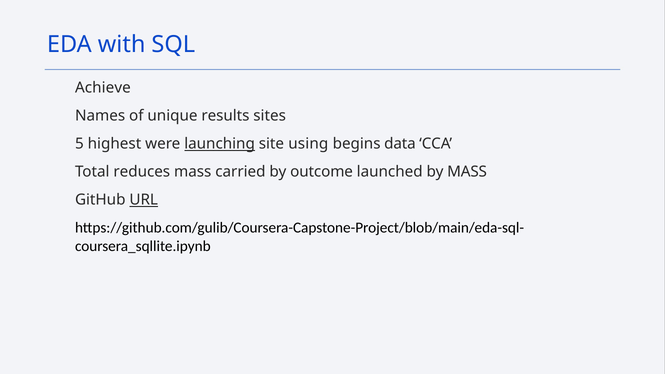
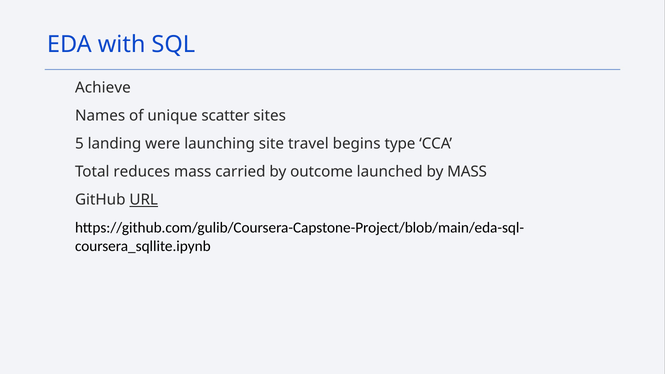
results: results -> scatter (226, 116)
highest: highest -> landing (115, 144)
launching underline: present -> none (220, 144)
using: using -> travel (308, 144)
data: data -> type (400, 144)
